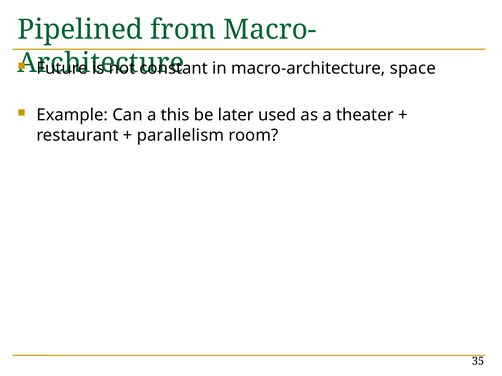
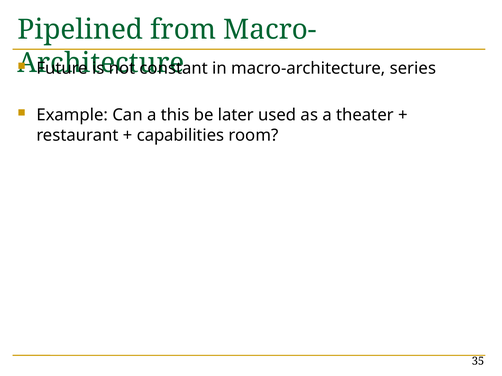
space: space -> series (413, 68)
parallelism: parallelism -> capabilities (181, 135)
